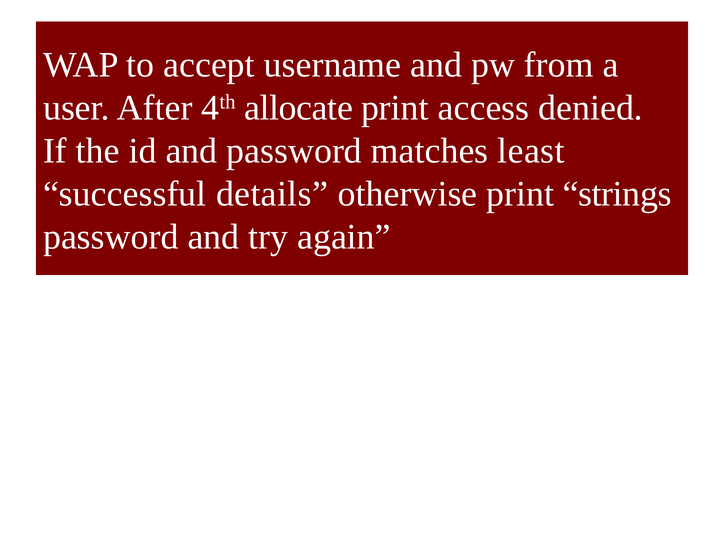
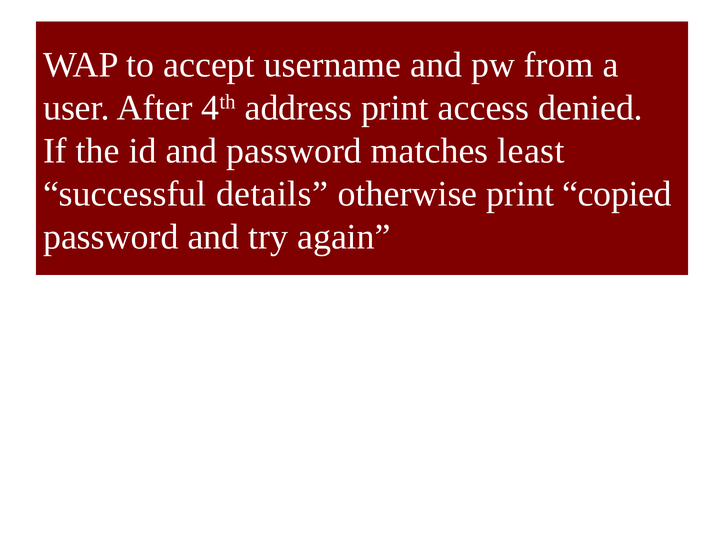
allocate: allocate -> address (298, 108)
strings: strings -> copied (617, 194)
